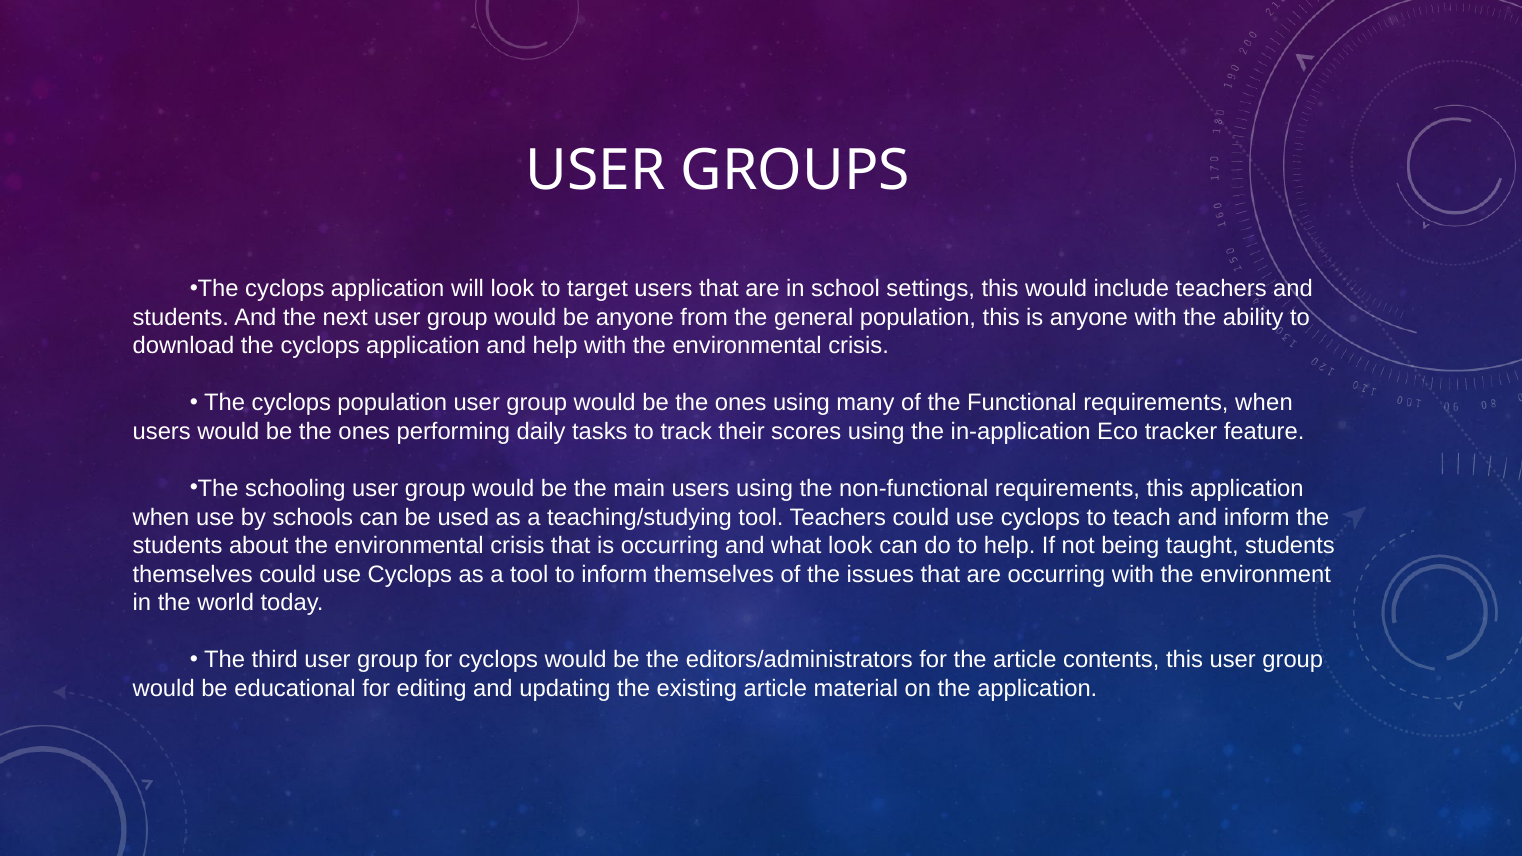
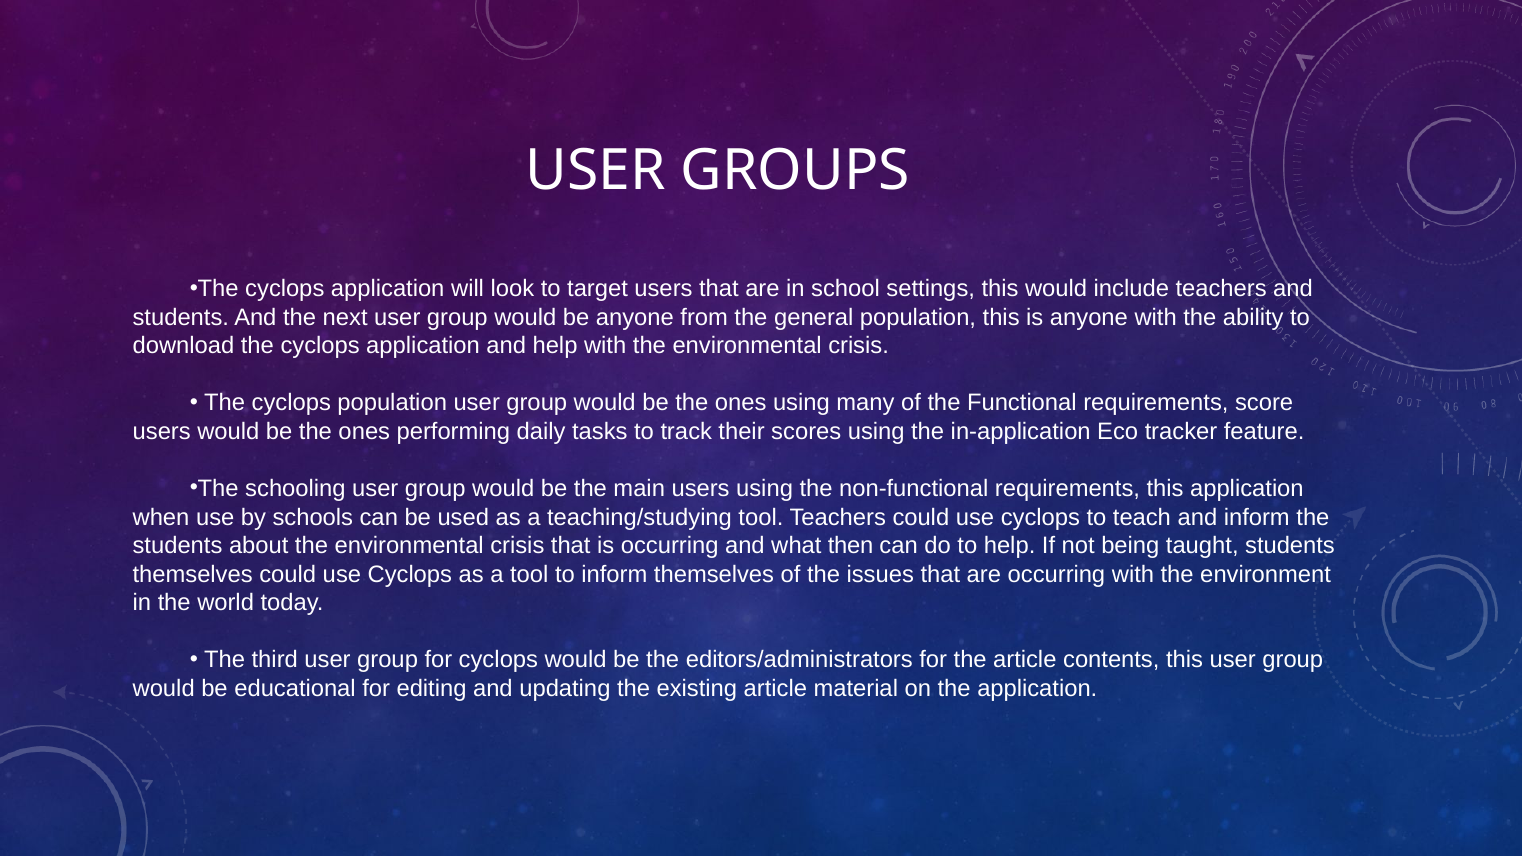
requirements when: when -> score (1264, 403)
what look: look -> then (851, 546)
